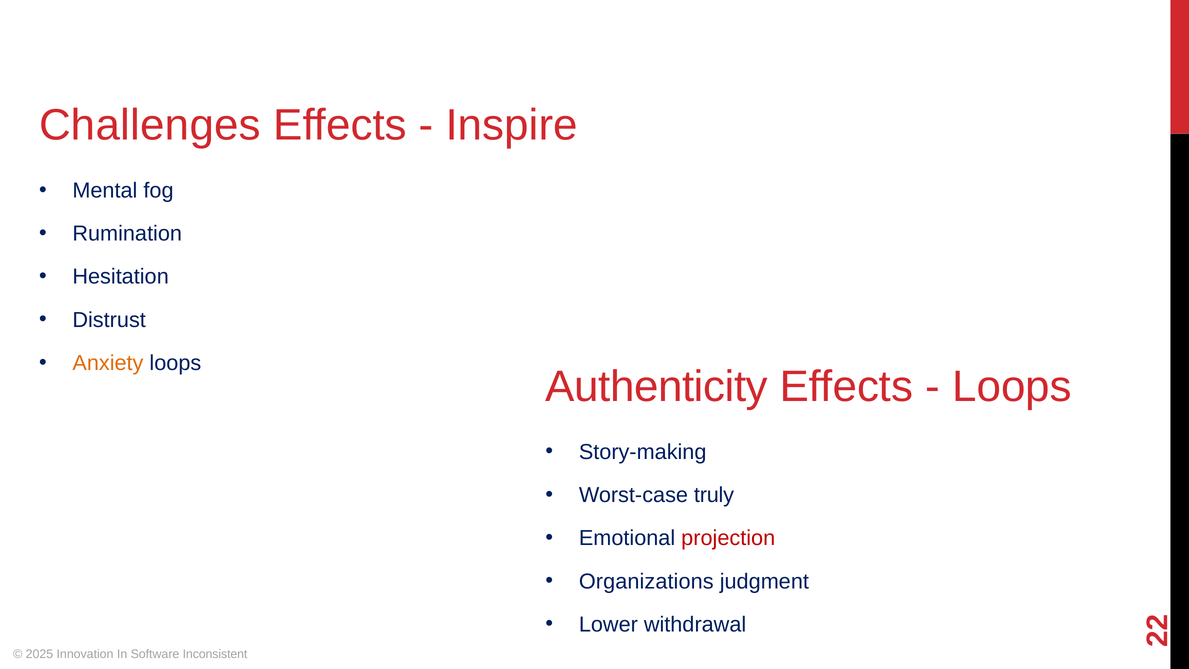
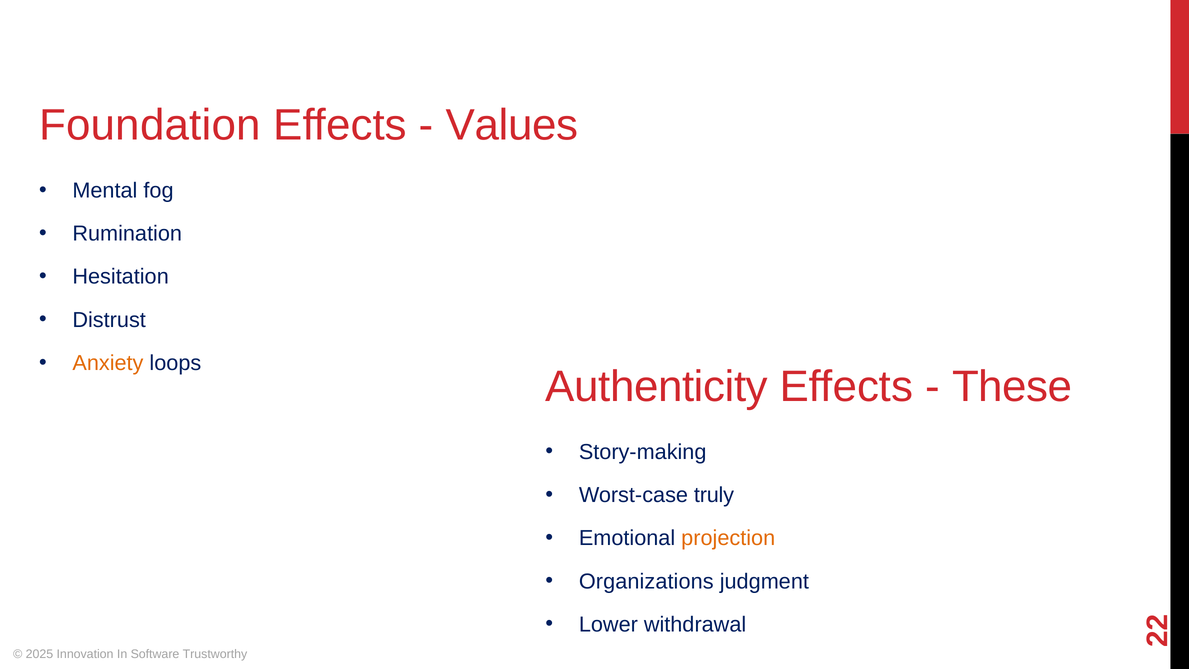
Challenges: Challenges -> Foundation (150, 125)
Inspire: Inspire -> Values (512, 125)
Loops: Loops -> These (1012, 386)
projection colour: red -> orange (728, 538)
Inconsistent: Inconsistent -> Trustworthy (215, 654)
